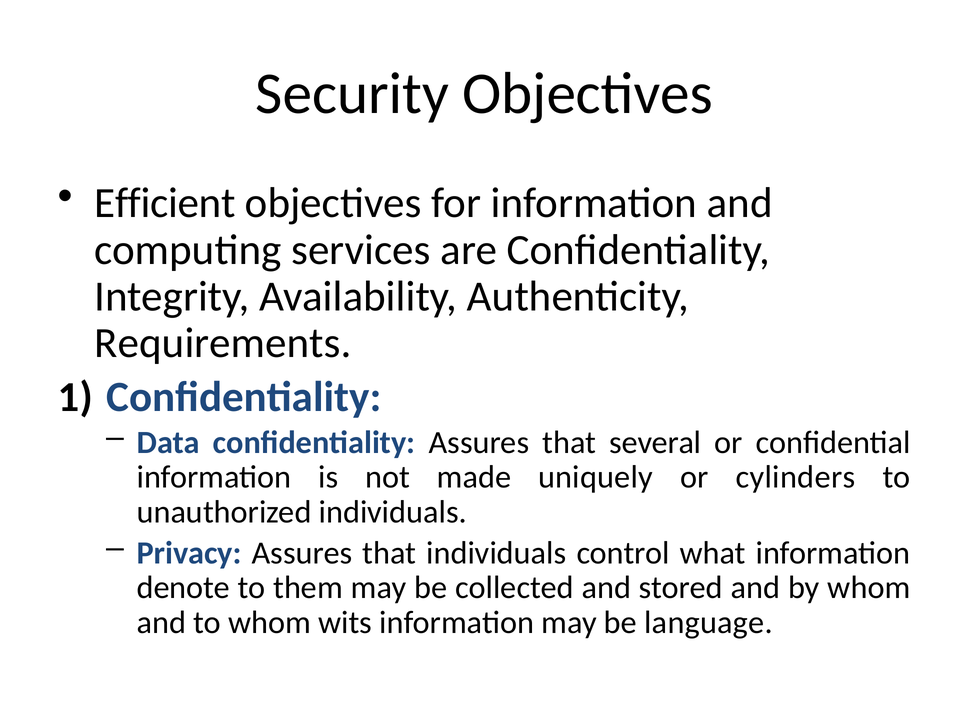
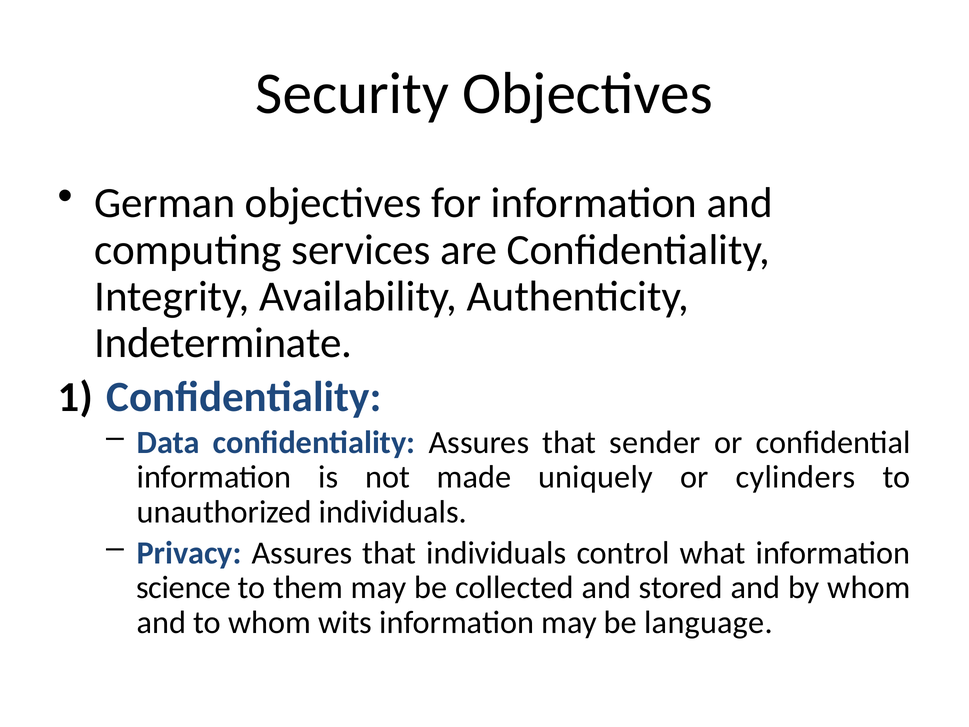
Efficient: Efficient -> German (165, 203)
Requirements: Requirements -> Indeterminate (223, 343)
several: several -> sender (655, 442)
denote: denote -> science (183, 588)
